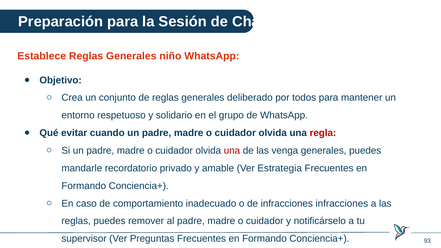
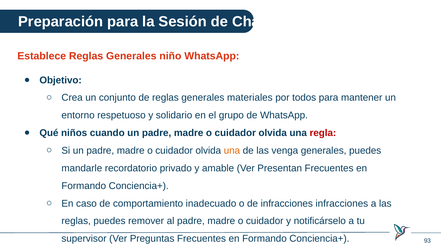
deliberado: deliberado -> materiales (250, 98)
evitar: evitar -> niños (74, 133)
una colour: red -> orange (232, 151)
Estrategia: Estrategia -> Presentan (280, 168)
